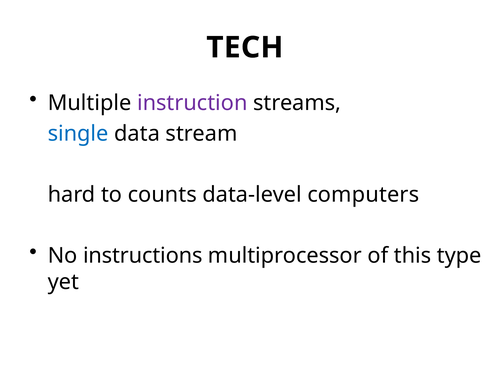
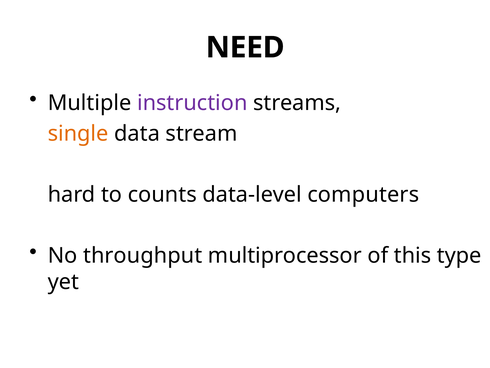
TECH: TECH -> NEED (245, 47)
single colour: blue -> orange (78, 133)
instructions: instructions -> throughput (143, 255)
